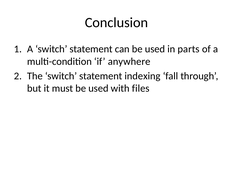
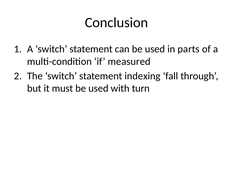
anywhere: anywhere -> measured (129, 61)
files: files -> turn (141, 88)
